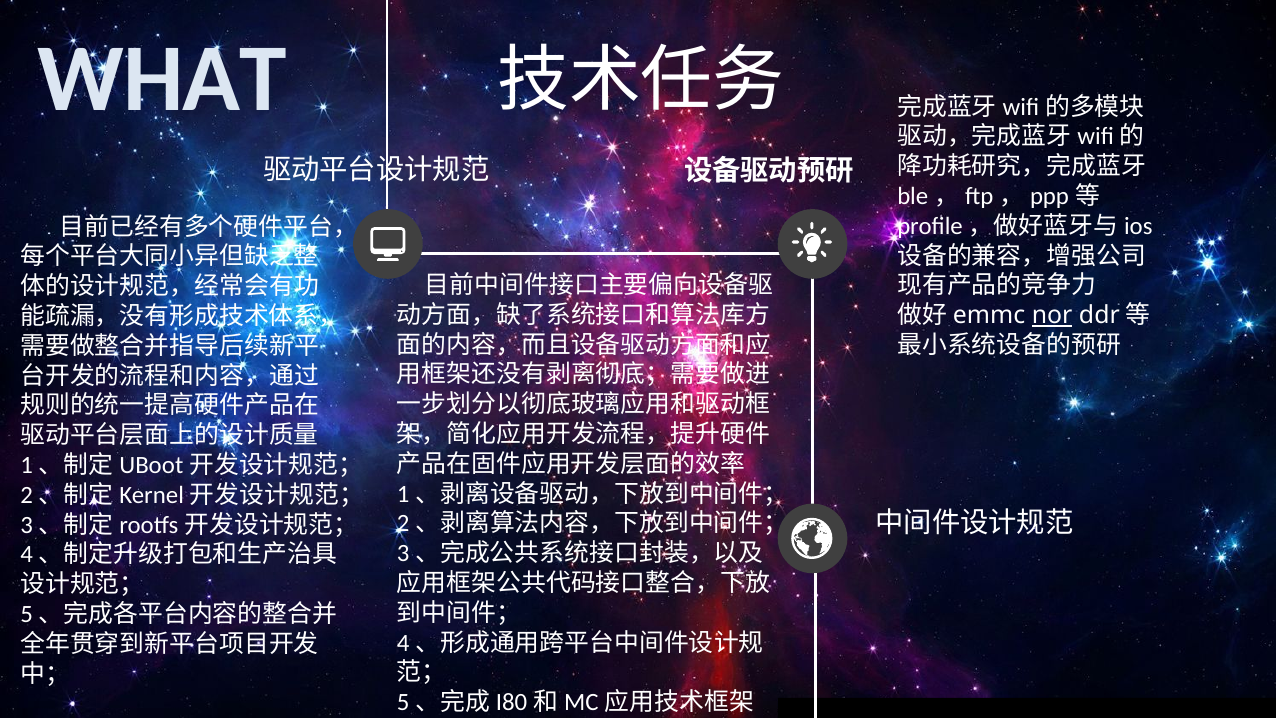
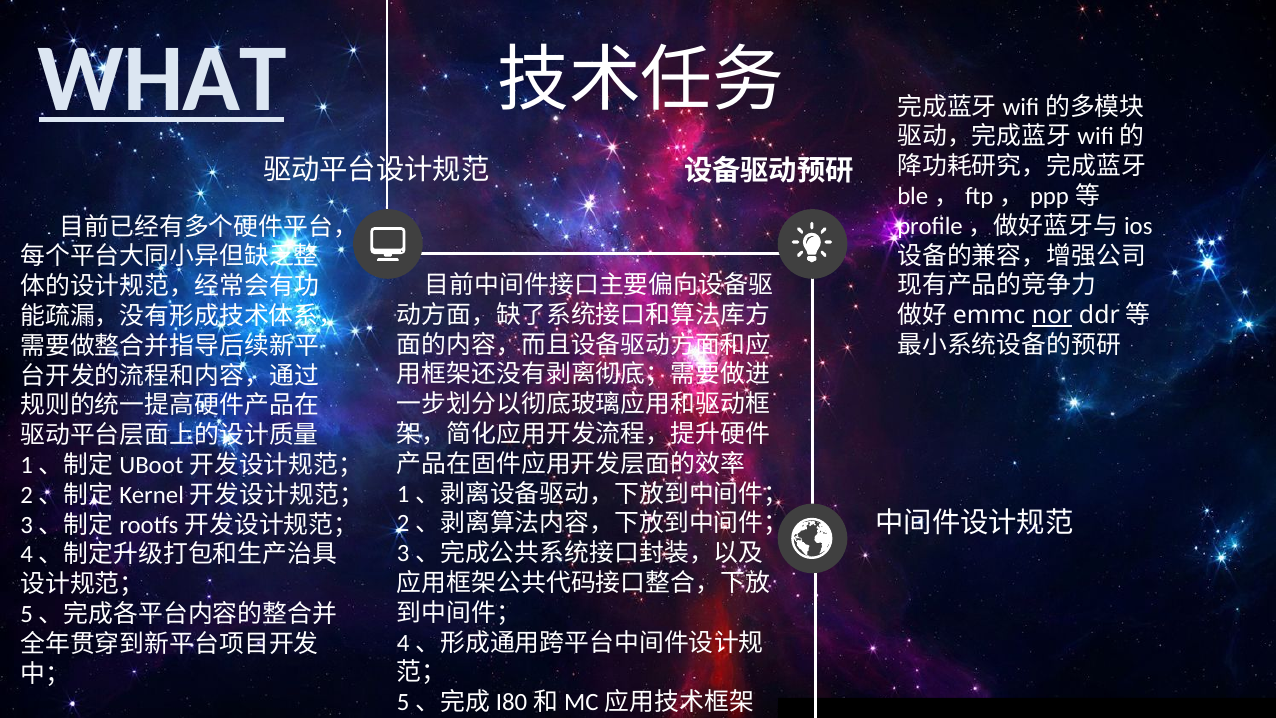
WHAT underline: none -> present (162, 78)
